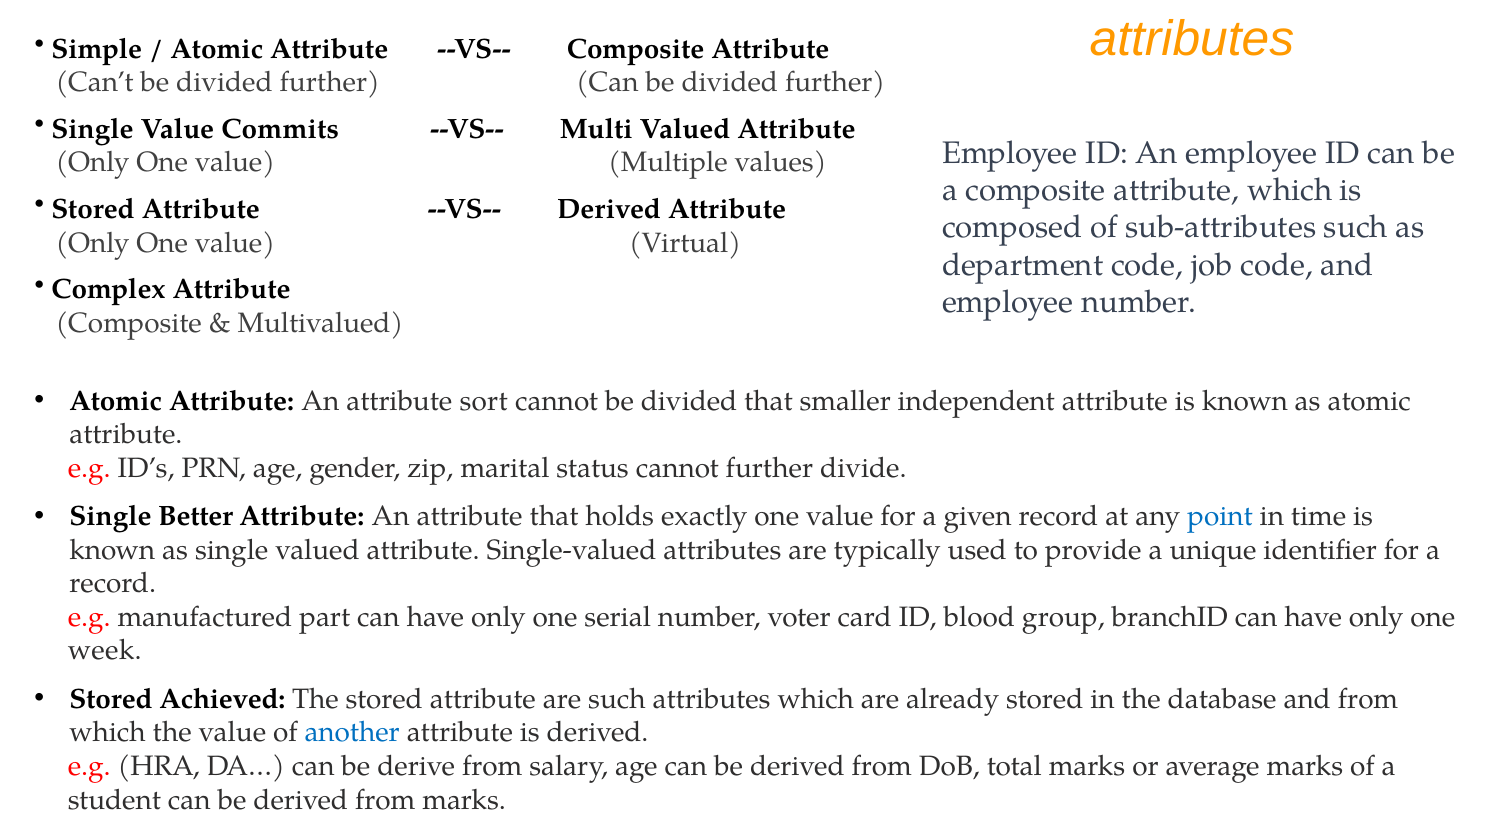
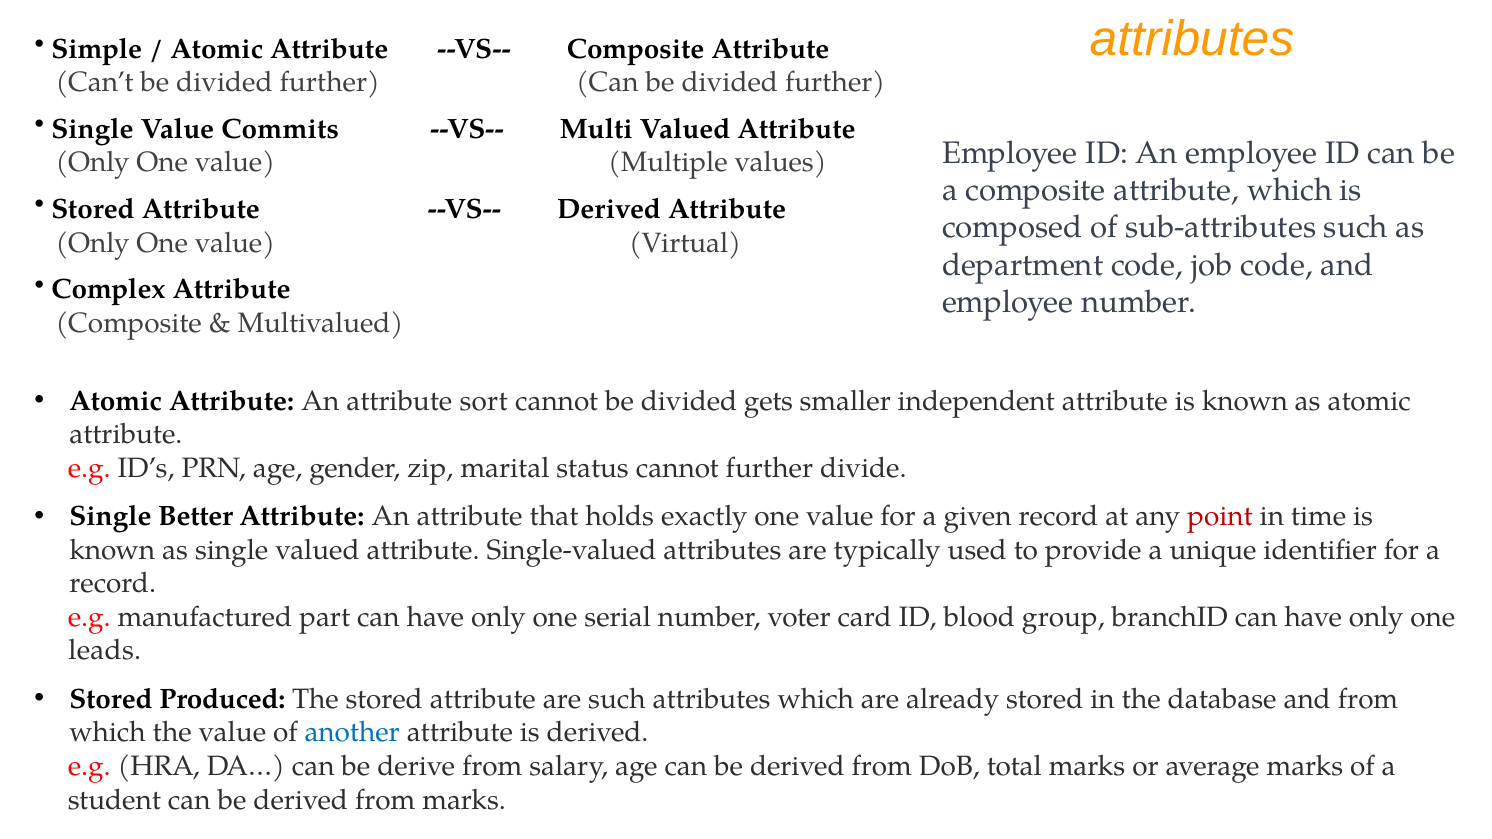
divided that: that -> gets (769, 401)
point colour: blue -> red (1220, 517)
week: week -> leads (105, 651)
Achieved: Achieved -> Produced (222, 699)
